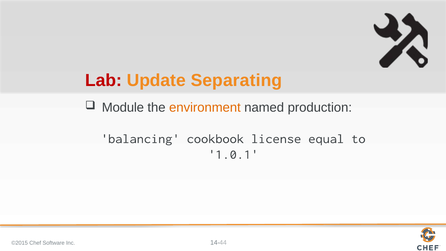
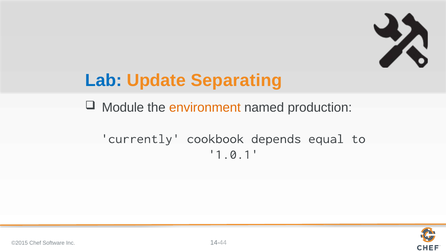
Lab colour: red -> blue (104, 80)
balancing: balancing -> currently (140, 139)
license: license -> depends (276, 139)
